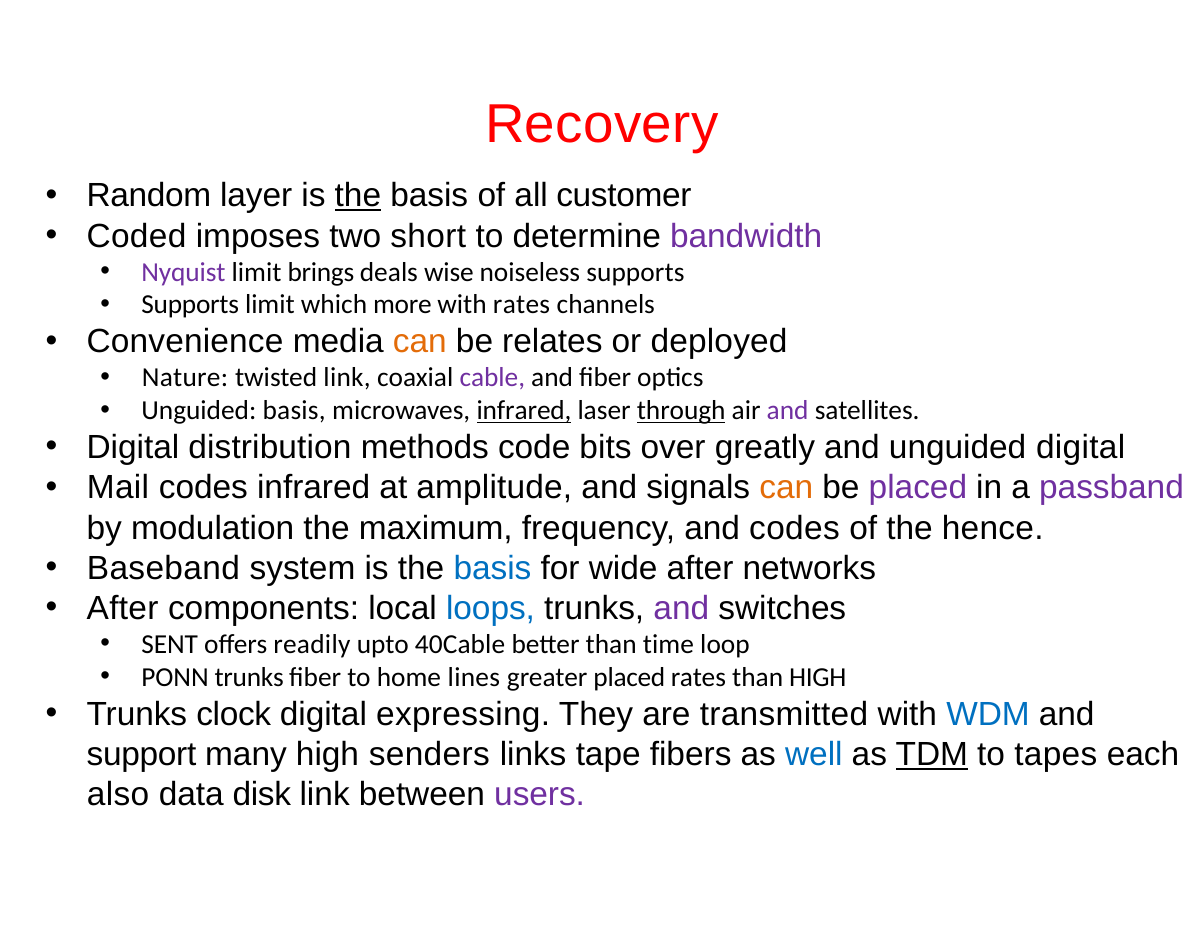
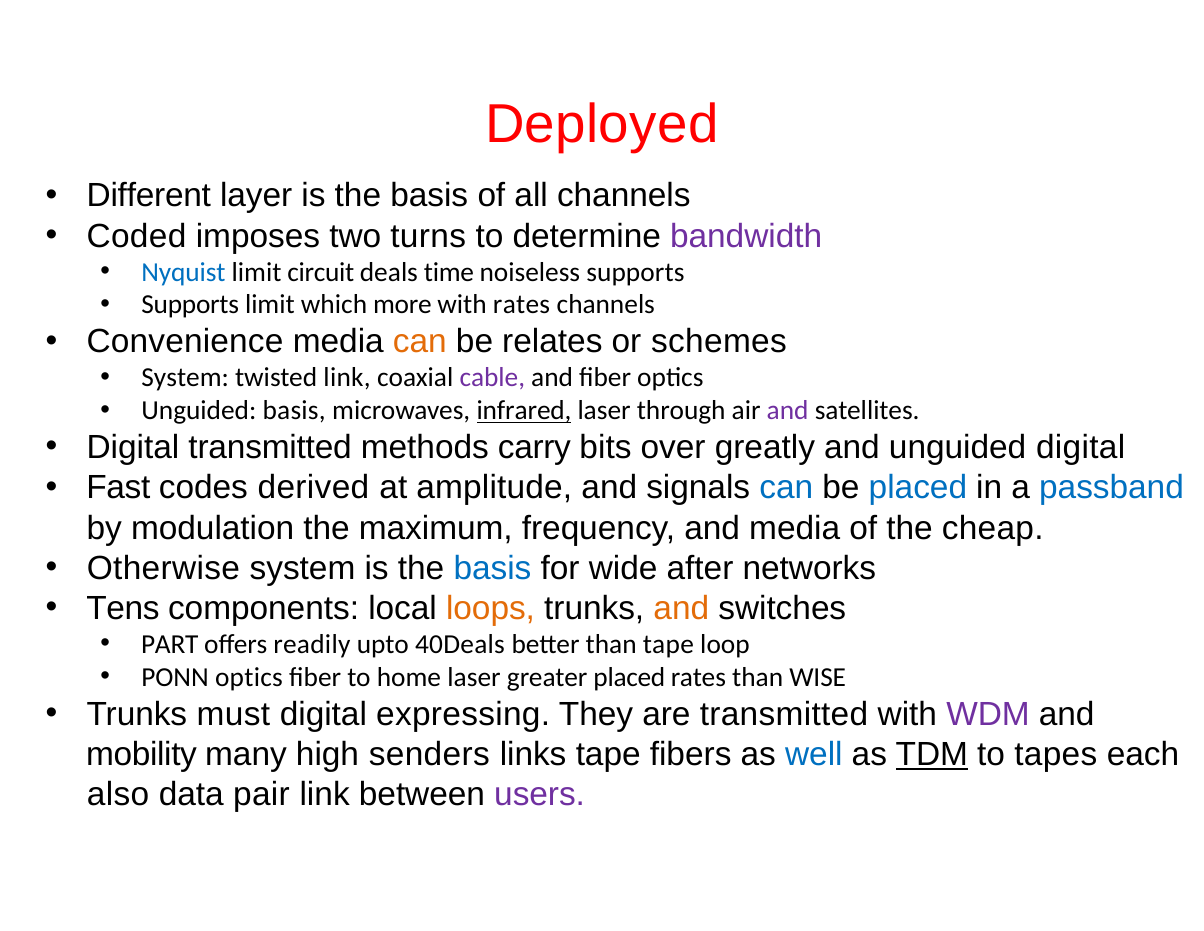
Recovery: Recovery -> Deployed (602, 124)
Random: Random -> Different (149, 196)
the underline: present -> none (358, 196)
all customer: customer -> channels (624, 196)
short: short -> turns (428, 236)
Nyquist colour: purple -> blue (183, 272)
brings: brings -> circuit (321, 272)
wise: wise -> time (449, 272)
deployed: deployed -> schemes (719, 342)
Nature: Nature -> System (185, 378)
through underline: present -> none (681, 411)
Digital distribution: distribution -> transmitted (270, 447)
code: code -> carry (534, 447)
Mail: Mail -> Fast (118, 488)
codes infrared: infrared -> derived (313, 488)
can colour: orange -> blue (786, 488)
placed colour: purple -> blue (918, 488)
passband colour: purple -> blue (1112, 488)
and codes: codes -> media (795, 528)
hence: hence -> cheap (993, 528)
Baseband: Baseband -> Otherwise (163, 568)
After: After -> Tens (123, 608)
loops colour: blue -> orange (491, 608)
and colour: purple -> orange (681, 608)
SENT: SENT -> PART (170, 644)
40Cable: 40Cable -> 40Deals (460, 644)
than time: time -> tape (668, 644)
PONN trunks: trunks -> optics (249, 677)
home lines: lines -> laser (474, 677)
than HIGH: HIGH -> WISE (818, 677)
clock: clock -> must (233, 714)
WDM colour: blue -> purple (988, 714)
support: support -> mobility (141, 754)
disk: disk -> pair (261, 794)
